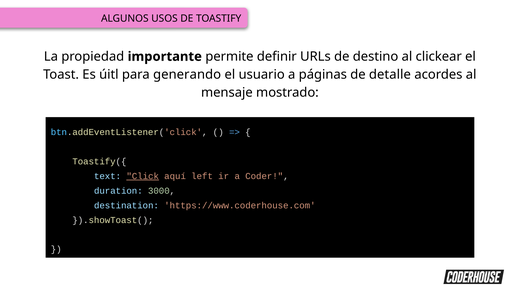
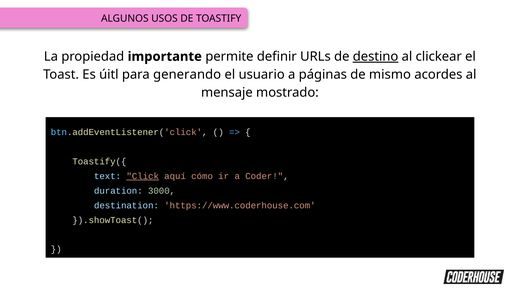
destino underline: none -> present (376, 56)
detalle: detalle -> mismo (390, 74)
left: left -> cómo (202, 176)
